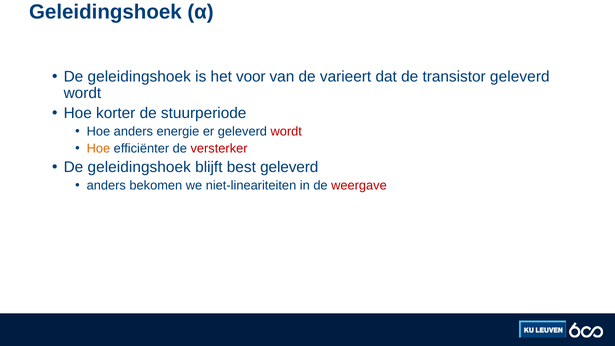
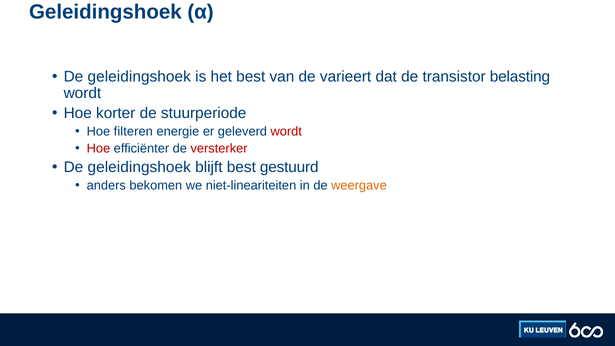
het voor: voor -> best (251, 77)
transistor geleverd: geleverd -> belasting (520, 77)
Hoe anders: anders -> filteren (133, 132)
Hoe colour: orange -> red (98, 149)
best geleverd: geleverd -> gestuurd (289, 167)
weergave colour: red -> orange (359, 185)
